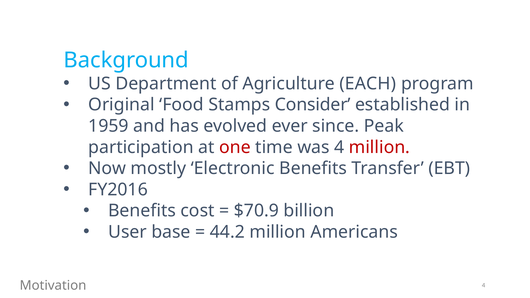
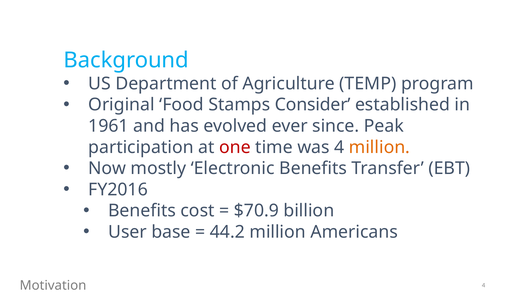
EACH: EACH -> TEMP (368, 84)
1959: 1959 -> 1961 (108, 126)
million colour: red -> orange (379, 147)
